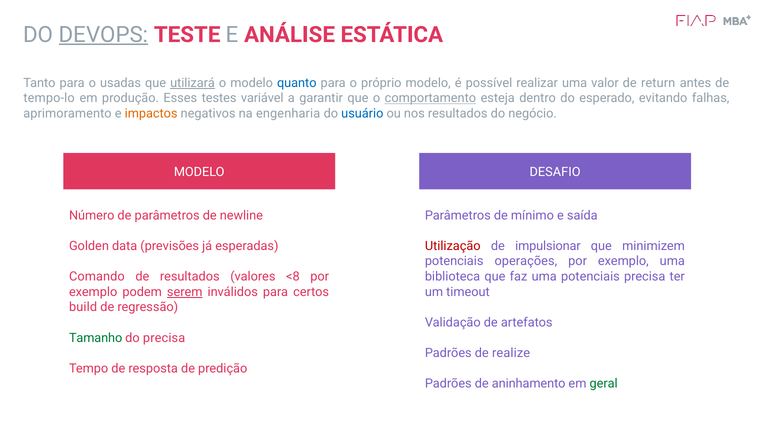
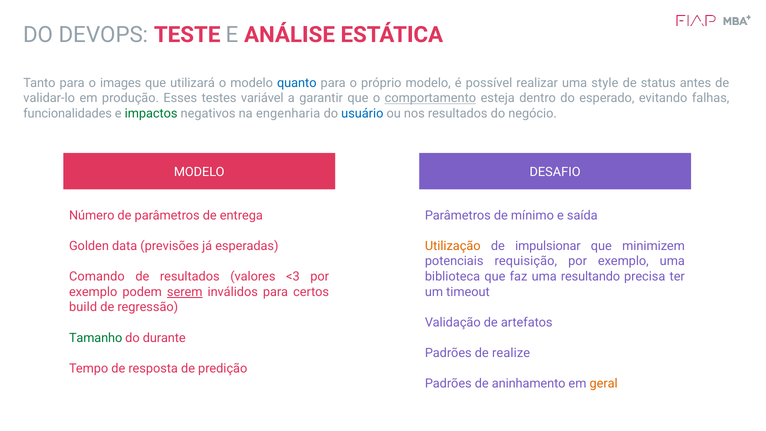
DEVOPS underline: present -> none (104, 35)
usadas: usadas -> images (121, 83)
utilizará underline: present -> none (193, 83)
valor: valor -> style (605, 83)
return: return -> status (658, 83)
tempo-lo: tempo-lo -> validar-lo (49, 98)
aprimoramento: aprimoramento -> funcionalidades (68, 114)
impactos colour: orange -> green (151, 114)
newline: newline -> entrega (241, 215)
Utilização colour: red -> orange (453, 246)
operações: operações -> requisição (526, 261)
<8: <8 -> <3 (293, 277)
uma potenciais: potenciais -> resultando (591, 276)
do precisa: precisa -> durante (164, 338)
geral colour: green -> orange (604, 384)
